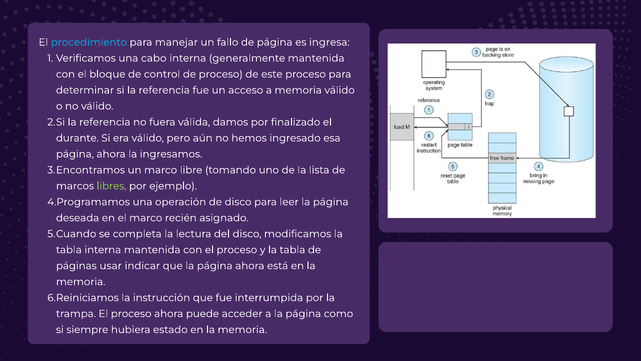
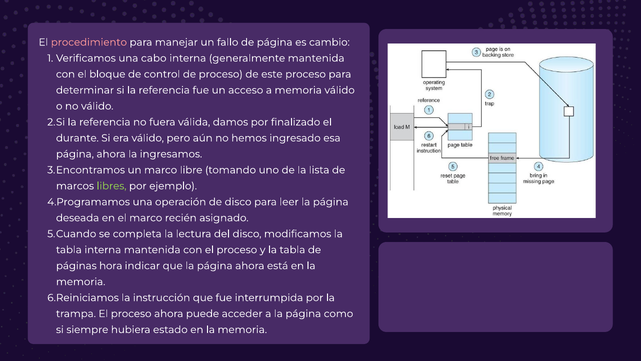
procedimiento colour: light blue -> pink (89, 42)
ingresa: ingresa -> cambio (329, 42)
usar: usar -> hora (111, 265)
